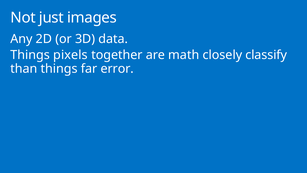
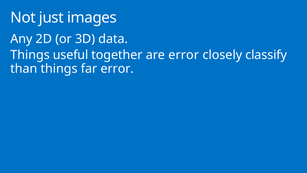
pixels: pixels -> useful (71, 55)
are math: math -> error (184, 55)
